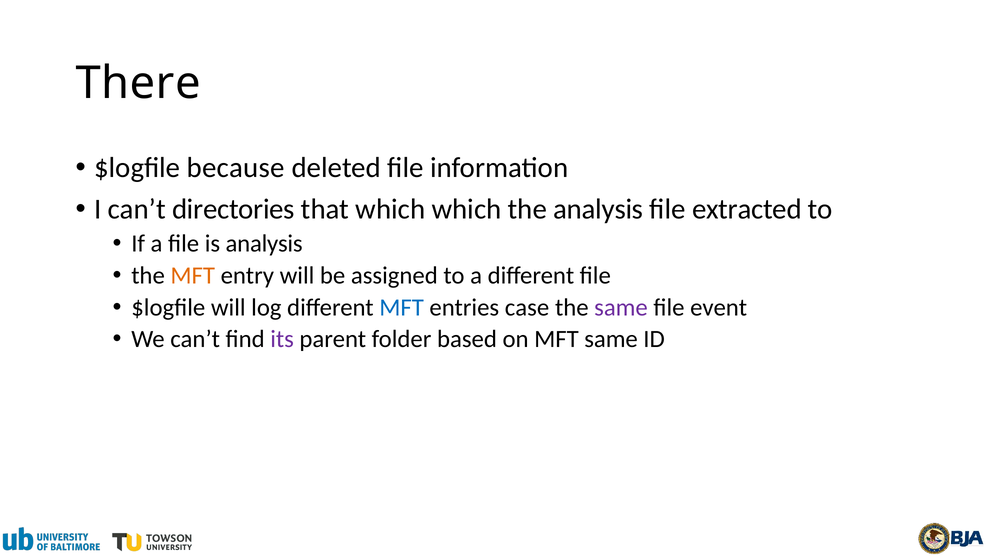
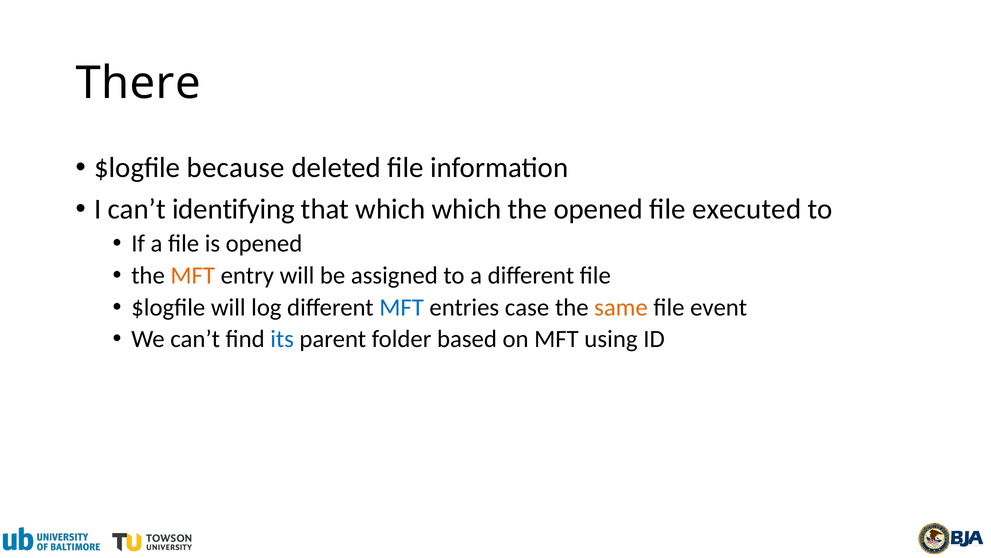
directories: directories -> identifying (233, 209)
the analysis: analysis -> opened (598, 209)
extracted: extracted -> executed (747, 209)
is analysis: analysis -> opened (264, 243)
same colour: purple -> orange (621, 307)
its colour: purple -> blue (282, 339)
MFT same: same -> using (611, 339)
